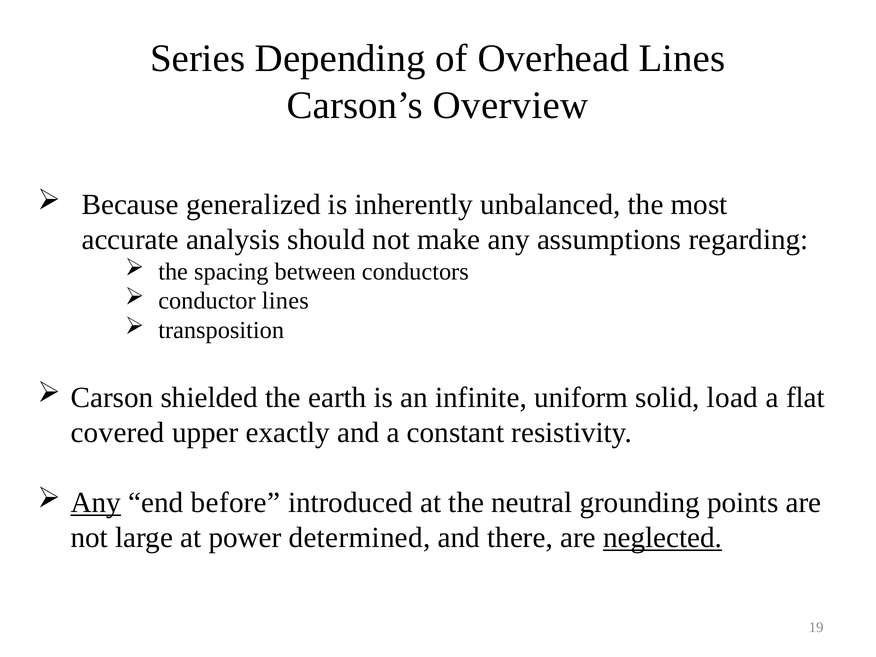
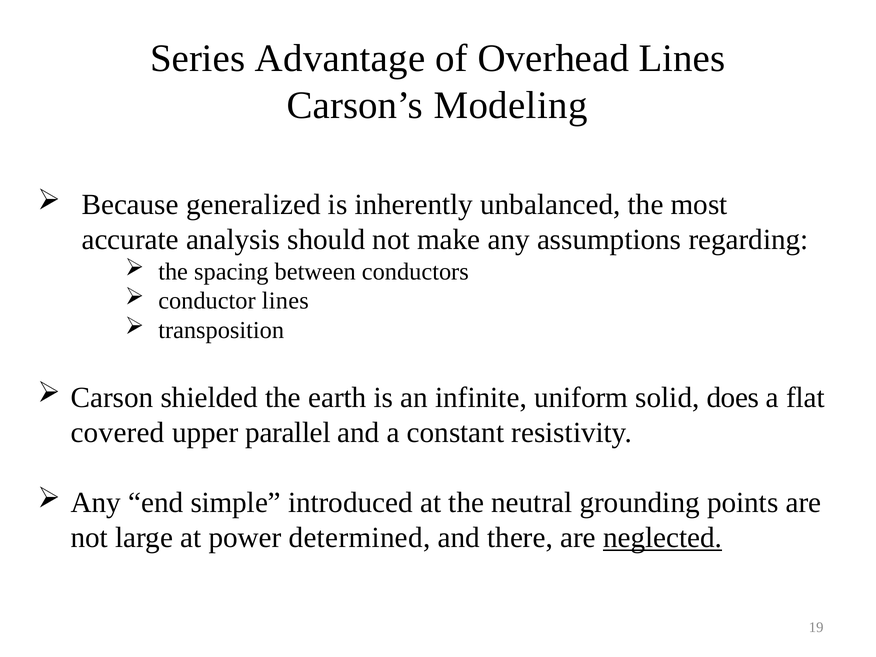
Depending: Depending -> Advantage (340, 59)
Overview: Overview -> Modeling (511, 105)
load: load -> does (733, 398)
exactly: exactly -> parallel (288, 433)
Any underline: present -> none (96, 503)
before: before -> simple (236, 503)
